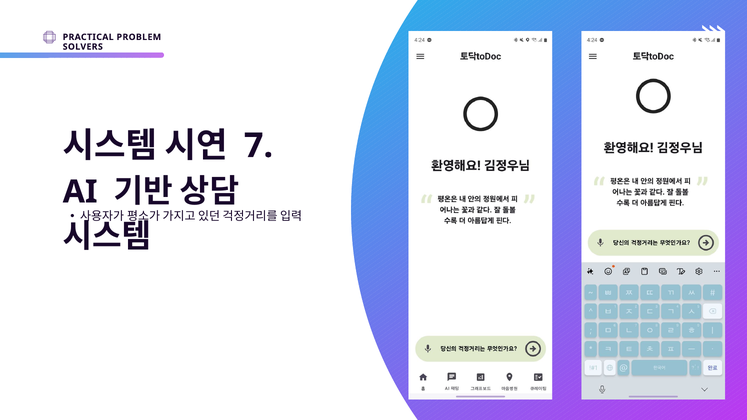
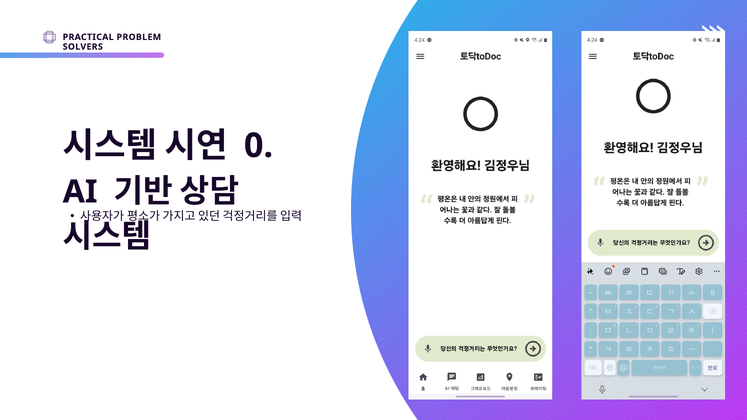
7: 7 -> 0 (259, 146)
